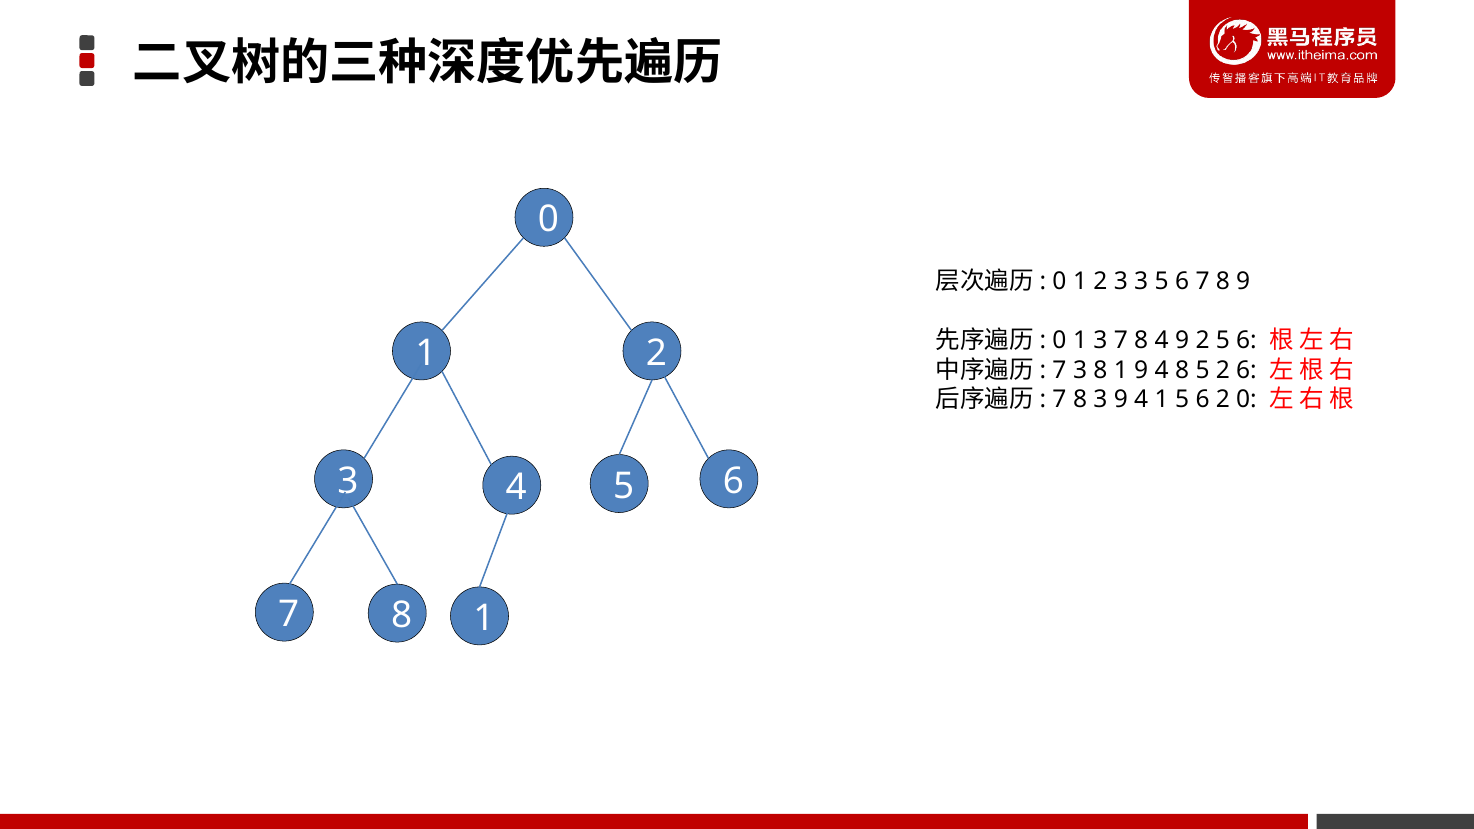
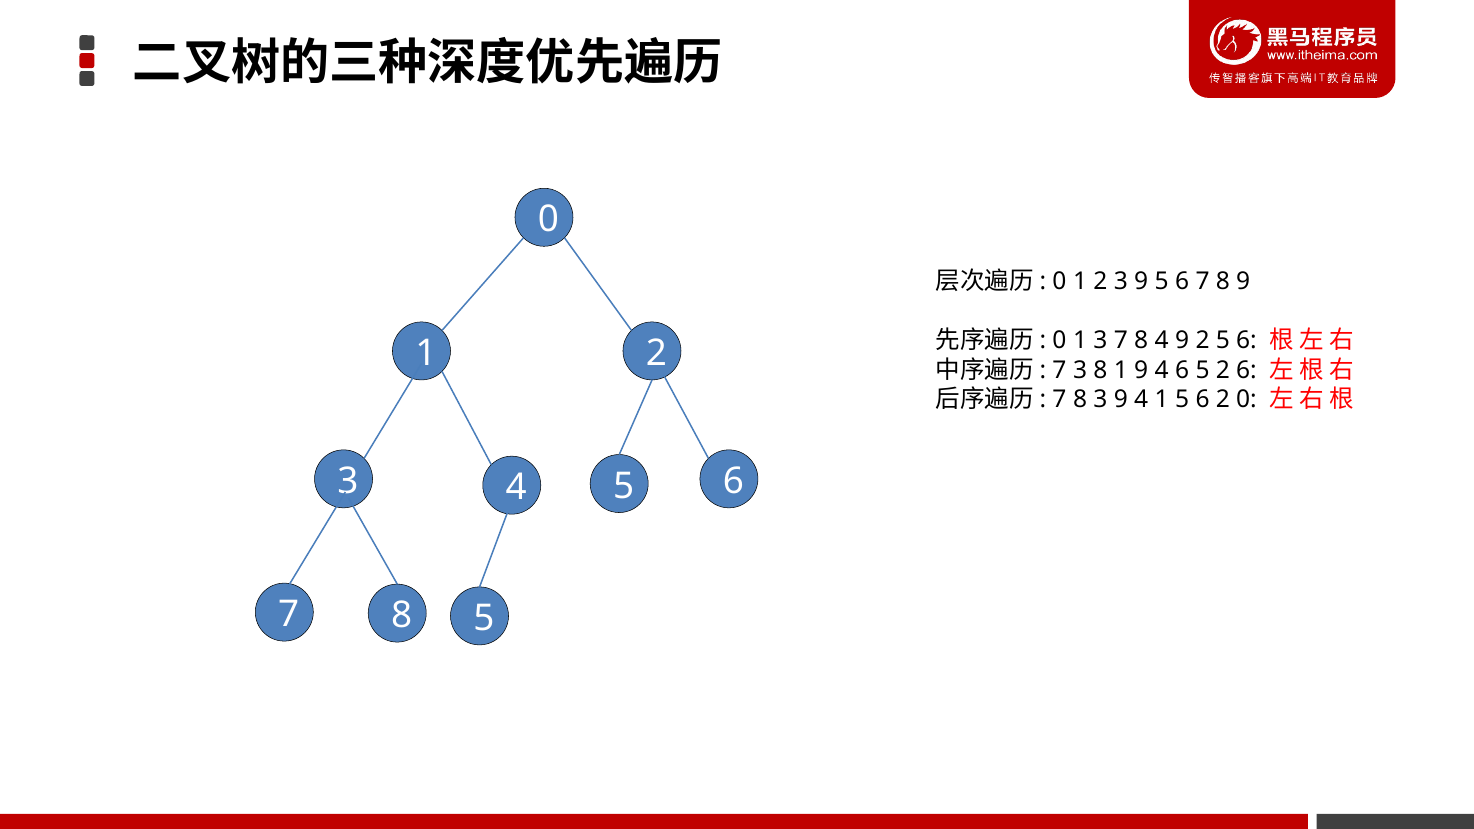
2 3 3: 3 -> 9 (1141, 282)
4 8: 8 -> 6 (1182, 370)
7 1: 1 -> 5 (484, 619)
